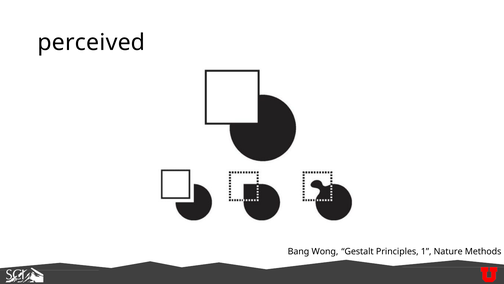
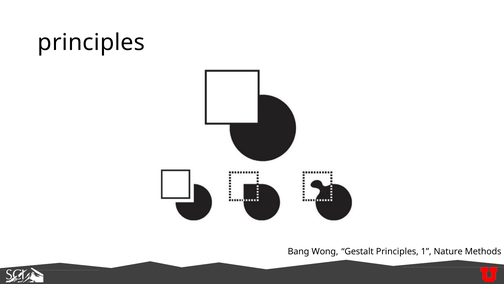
perceived: perceived -> principles (91, 42)
